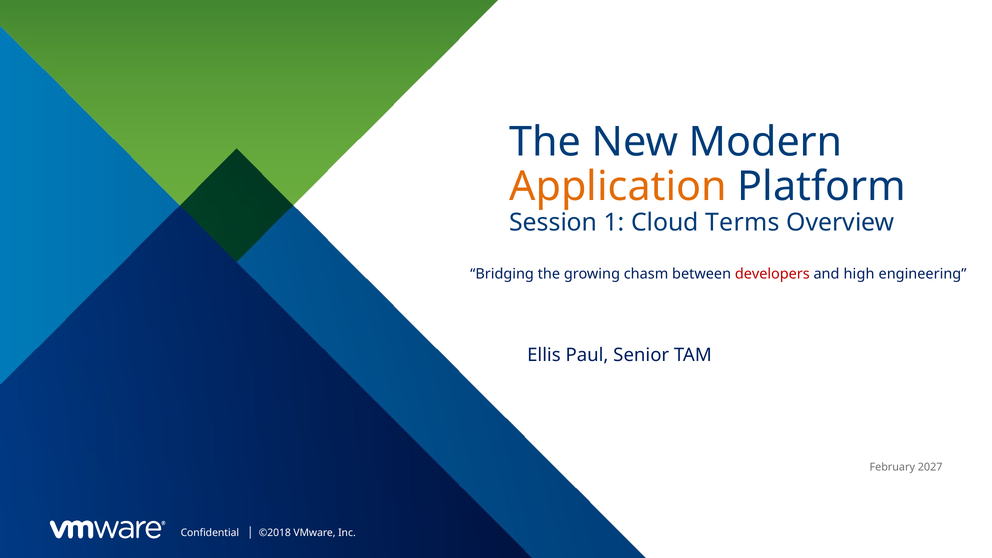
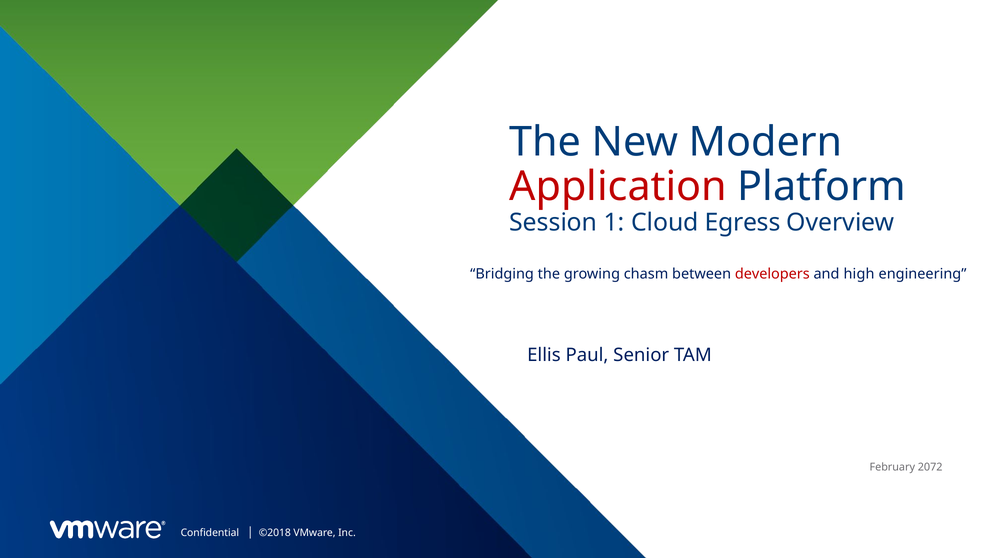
Application colour: orange -> red (618, 187)
Terms: Terms -> Egress (743, 223)
2027: 2027 -> 2072 (930, 467)
